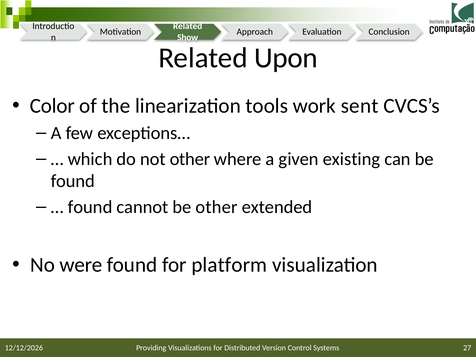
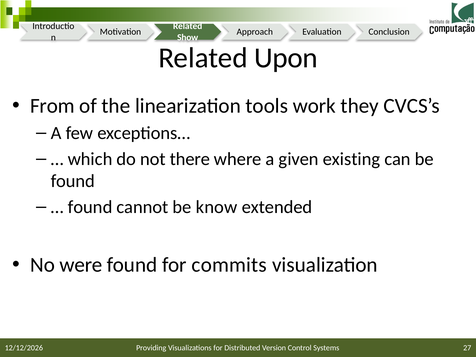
Color: Color -> From (52, 106)
sent: sent -> they (360, 106)
not other: other -> there (190, 159)
be other: other -> know (217, 207)
platform: platform -> commits (229, 265)
